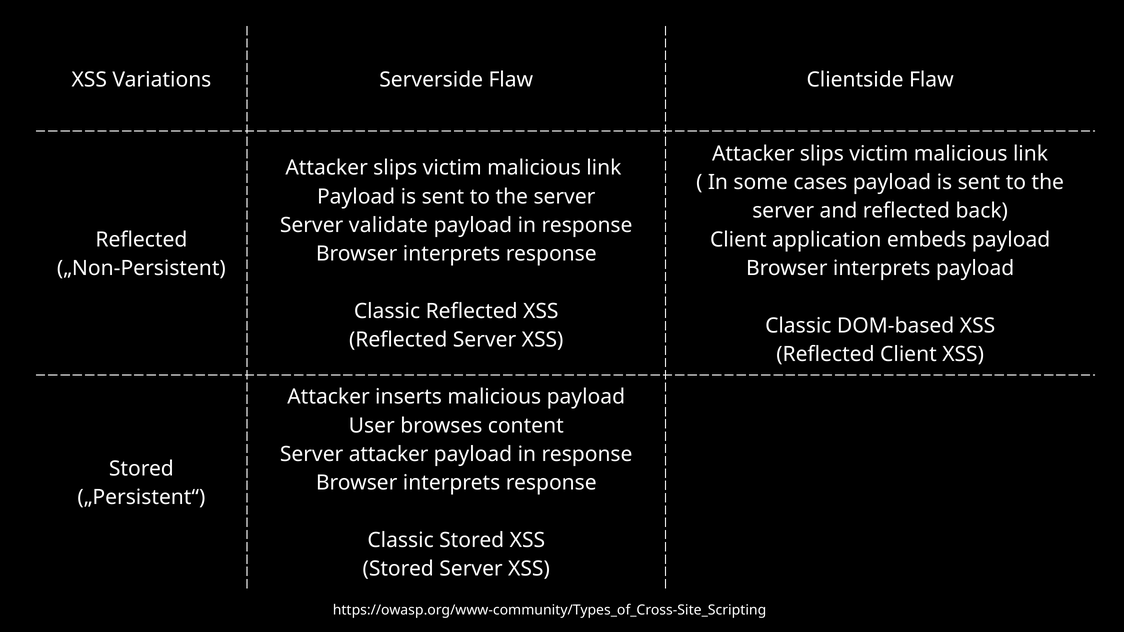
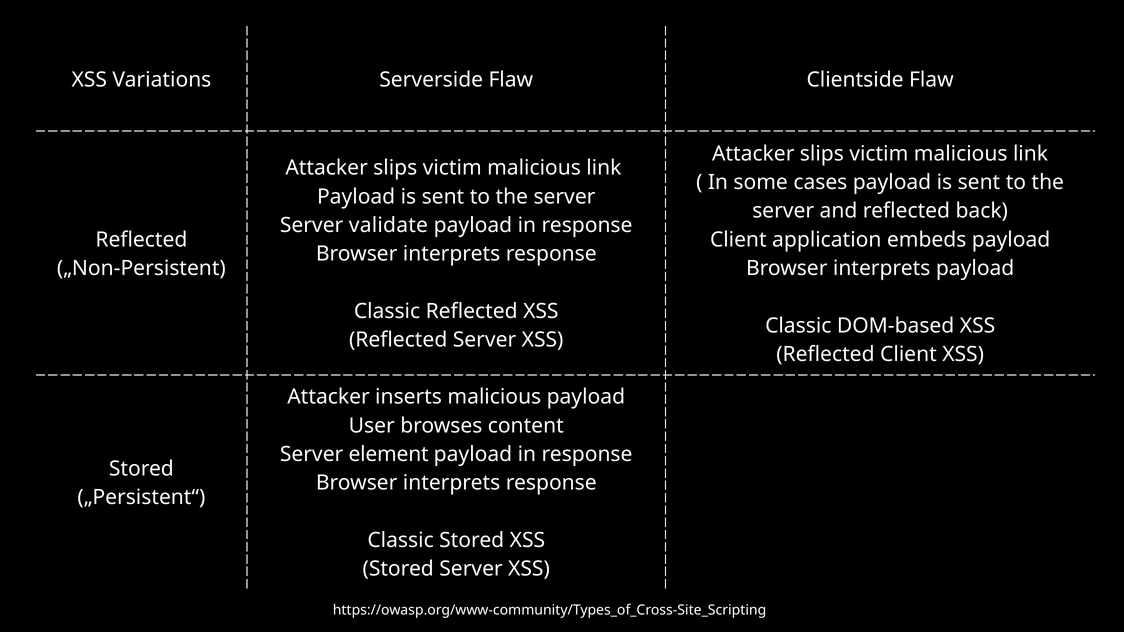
Server attacker: attacker -> element (389, 454)
